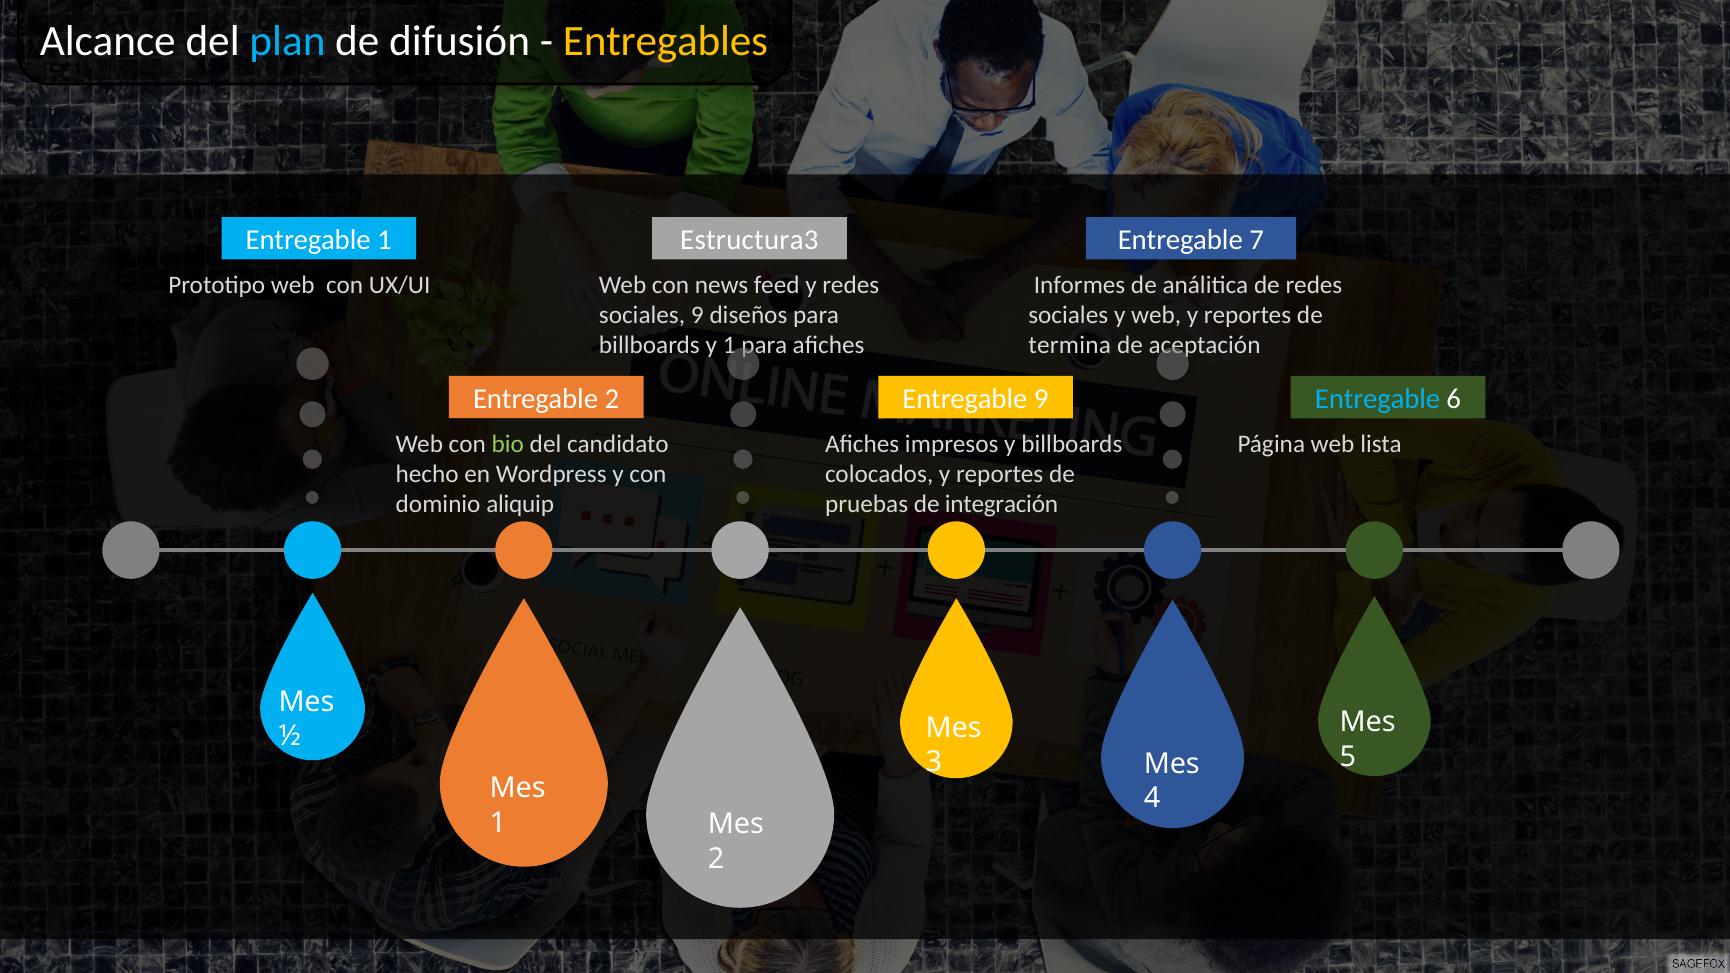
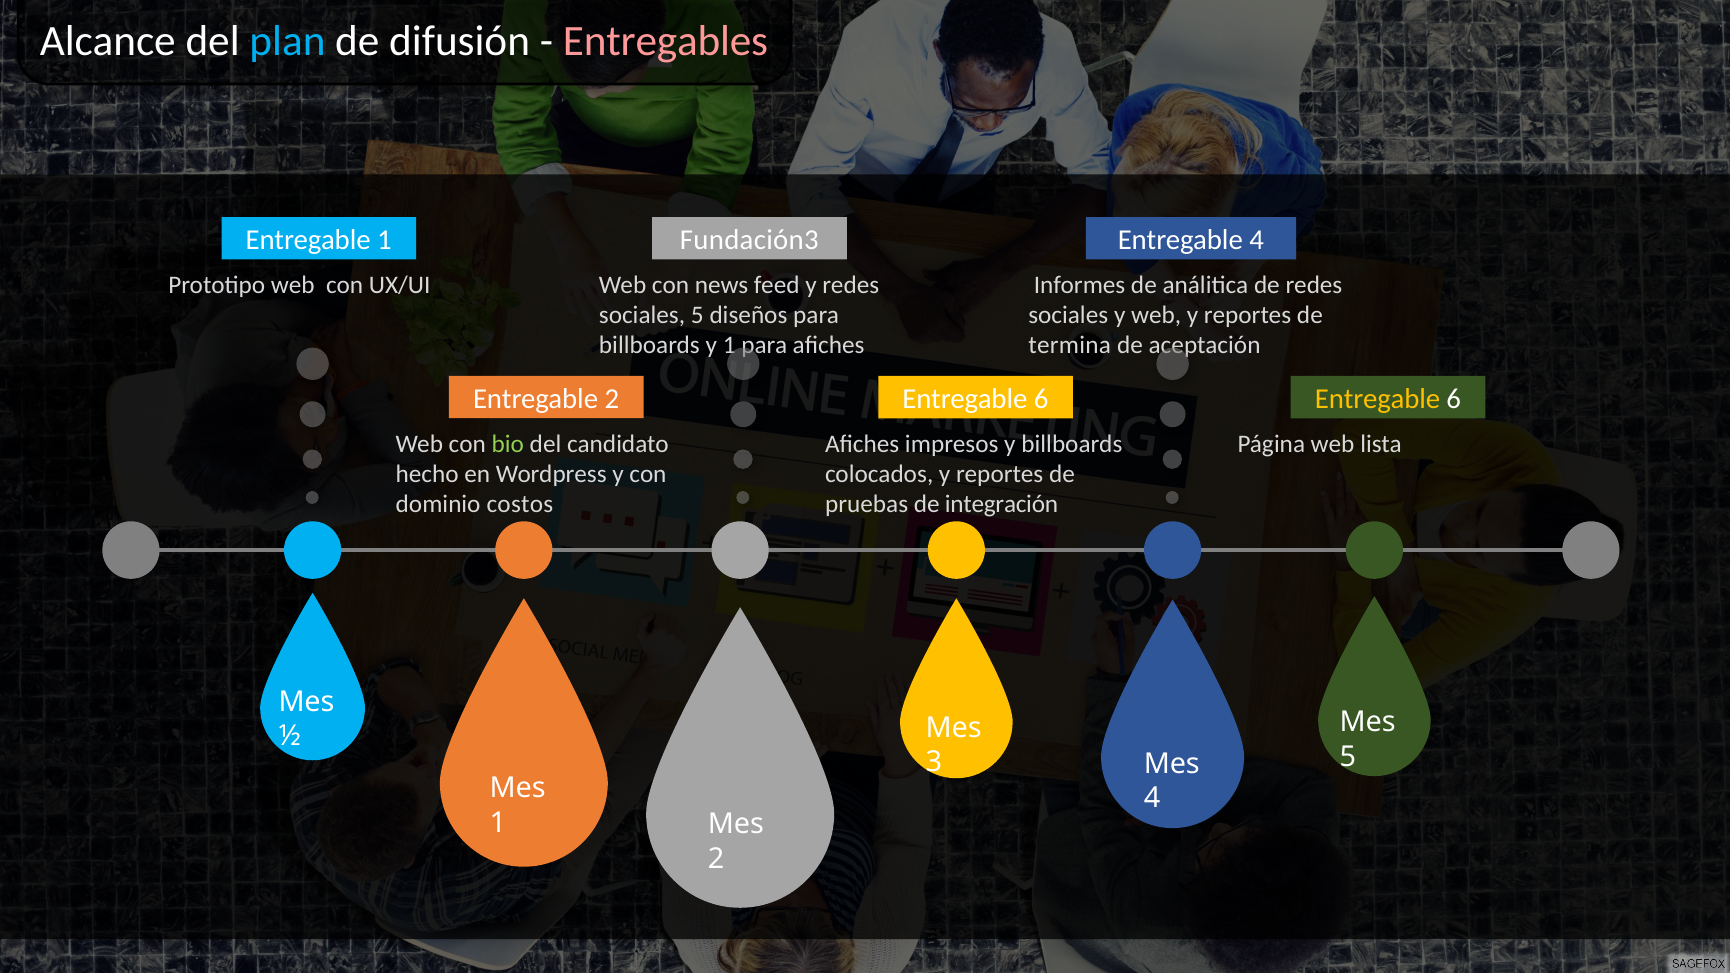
Entregables colour: yellow -> pink (665, 41)
Estructura3: Estructura3 -> Fundación3 (749, 240)
Entregable 7: 7 -> 4 (1257, 240)
sociales 9: 9 -> 5 (697, 315)
9: 9 -> 6 (1041, 399)
Entregable colour: light blue -> yellow (1378, 399)
aliquip: aliquip -> costos (520, 504)
